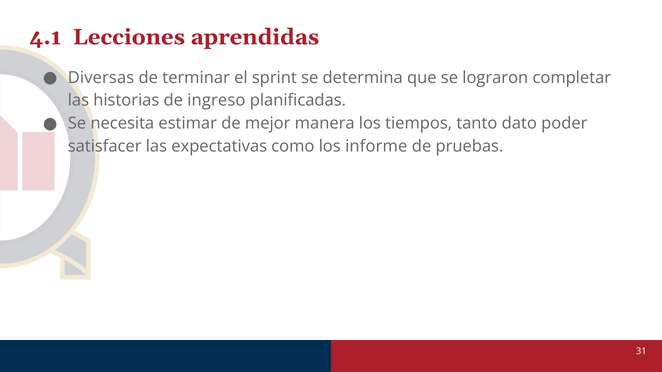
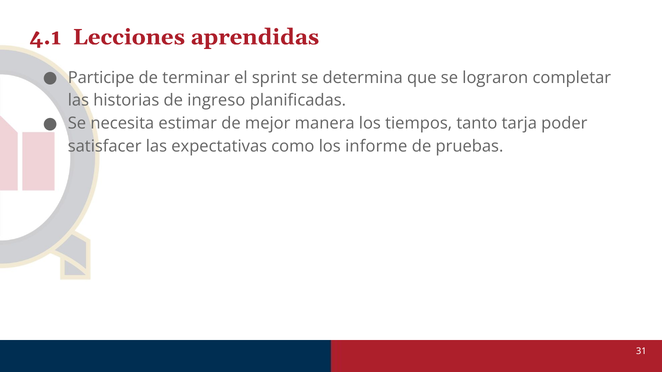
Diversas: Diversas -> Participe (101, 78)
dato: dato -> tarja (519, 123)
